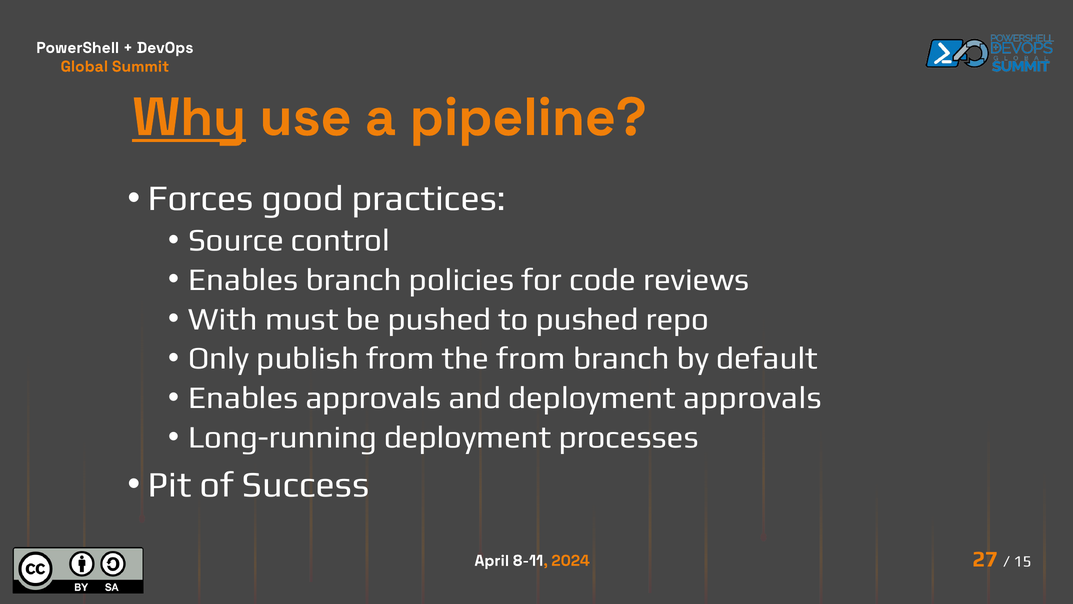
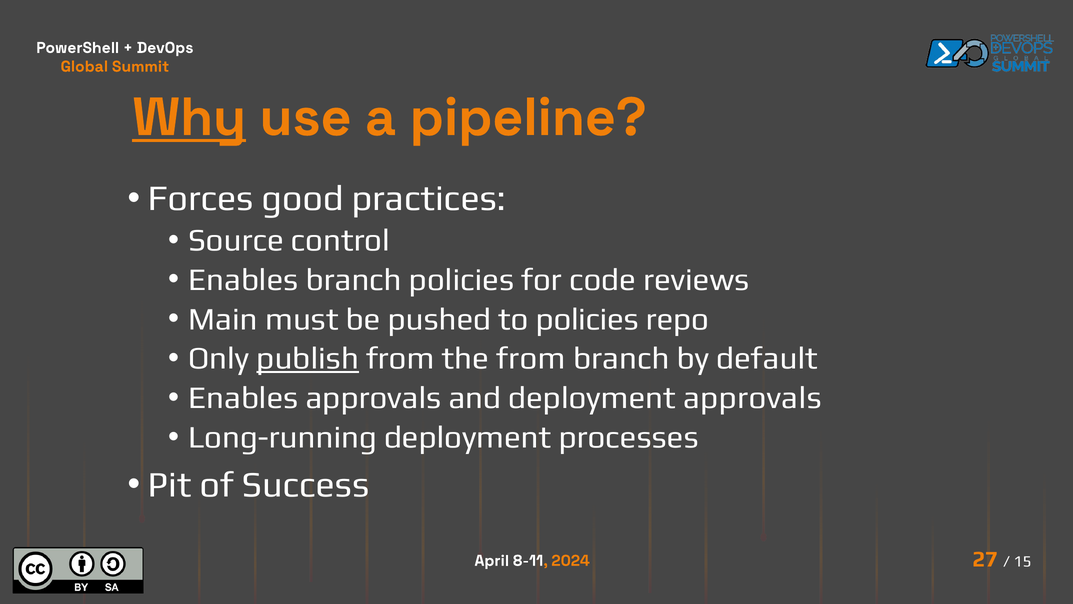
With: With -> Main (223, 319)
to pushed: pushed -> policies (587, 319)
publish underline: none -> present (308, 358)
